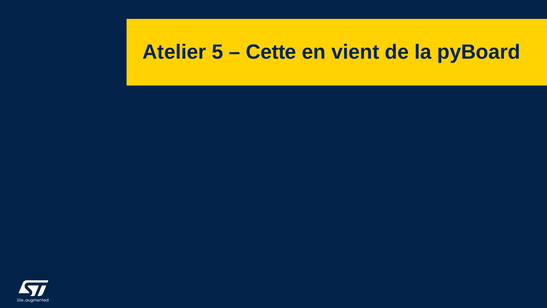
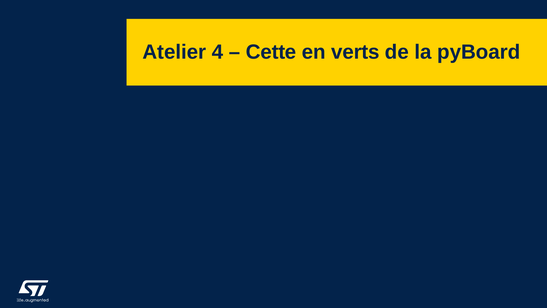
5: 5 -> 4 (218, 52)
vient: vient -> verts (355, 52)
